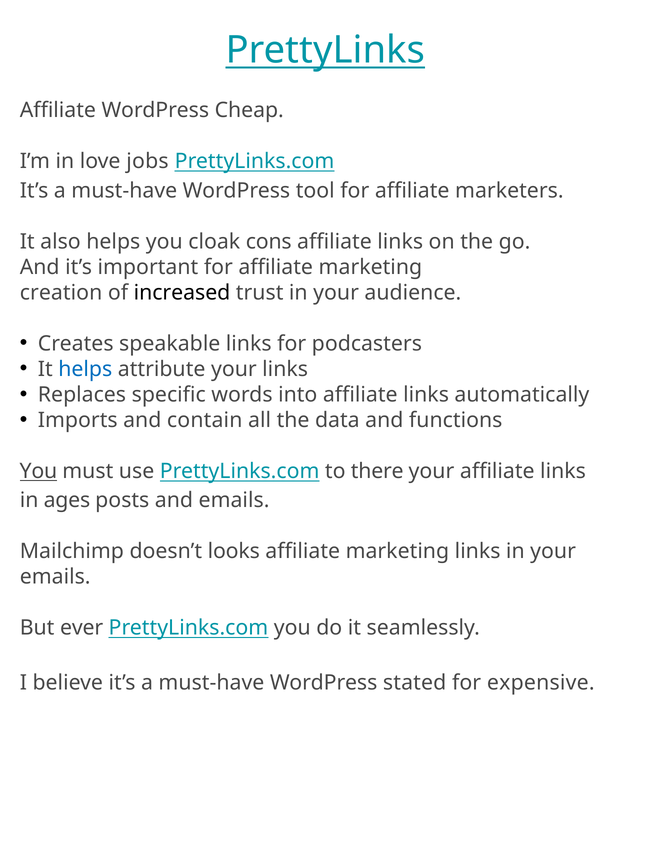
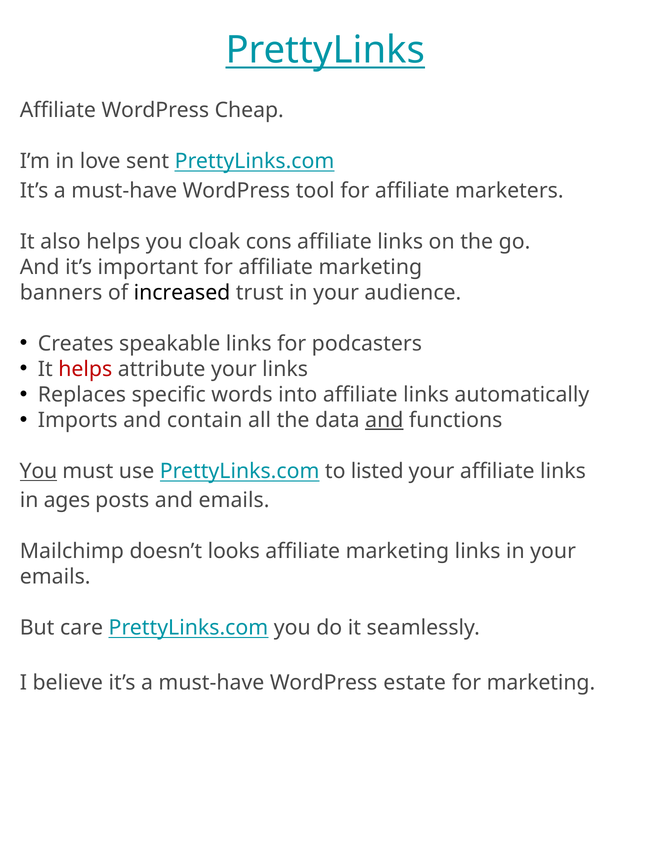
jobs: jobs -> sent (148, 161)
creation: creation -> banners (61, 293)
helps colour: blue -> red (85, 369)
and underline: none -> present (384, 420)
there: there -> listed (377, 472)
ever: ever -> care (82, 628)
stated: stated -> estate (415, 683)
for expensive: expensive -> marketing (541, 683)
